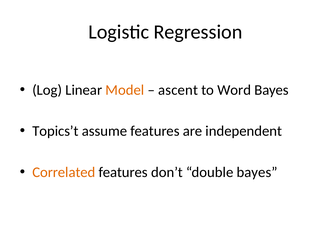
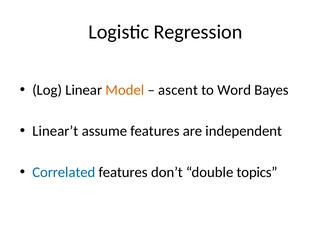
Topics’t: Topics’t -> Linear’t (55, 131)
Correlated colour: orange -> blue (64, 172)
double bayes: bayes -> topics (257, 172)
